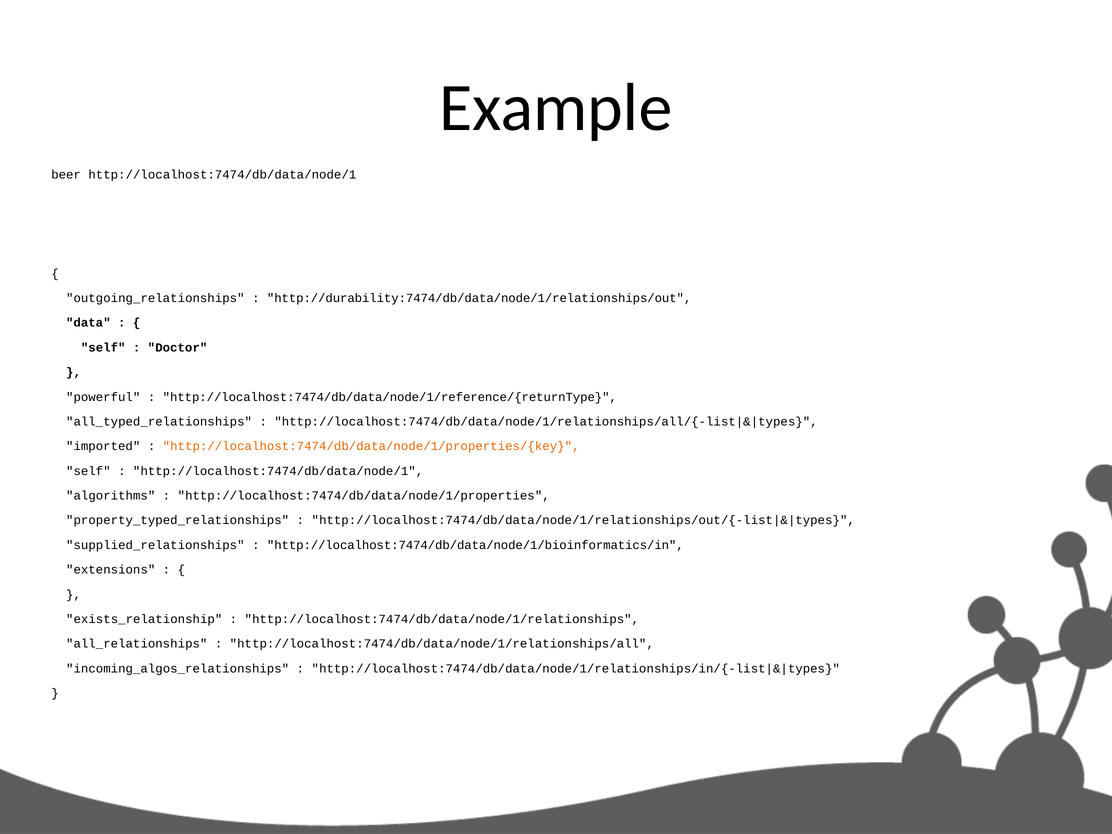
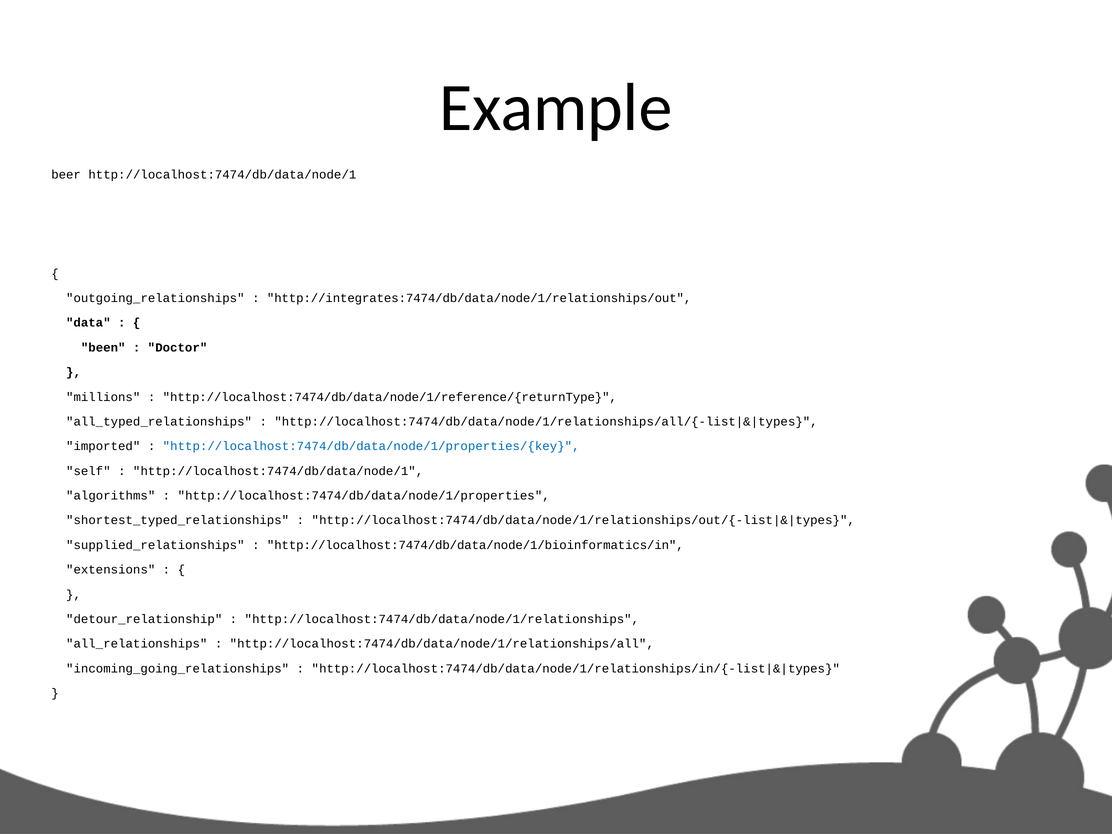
http://durability:7474/db/data/node/1/relationships/out: http://durability:7474/db/data/node/1/relationships/out -> http://integrates:7474/db/data/node/1/relationships/out (479, 298)
self: self -> been (103, 348)
powerful: powerful -> millions (103, 397)
http://localhost:7474/db/data/node/1/properties/{key colour: orange -> blue (371, 446)
property_typed_relationships: property_typed_relationships -> shortest_typed_relationships (178, 520)
exists_relationship: exists_relationship -> detour_relationship (144, 619)
incoming_algos_relationships: incoming_algos_relationships -> incoming_going_relationships (178, 669)
